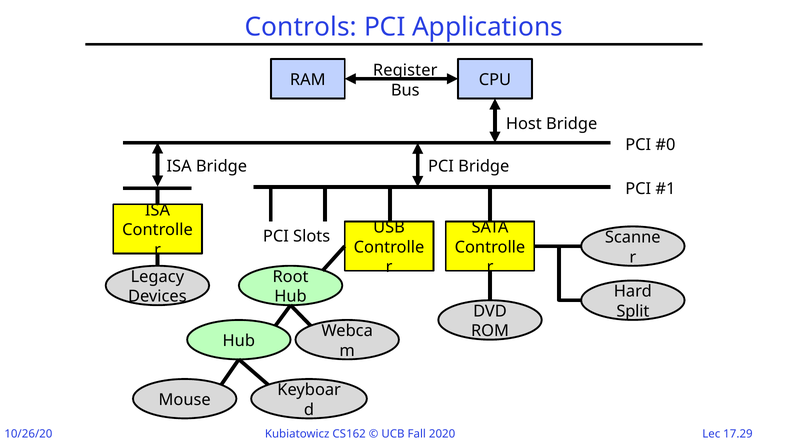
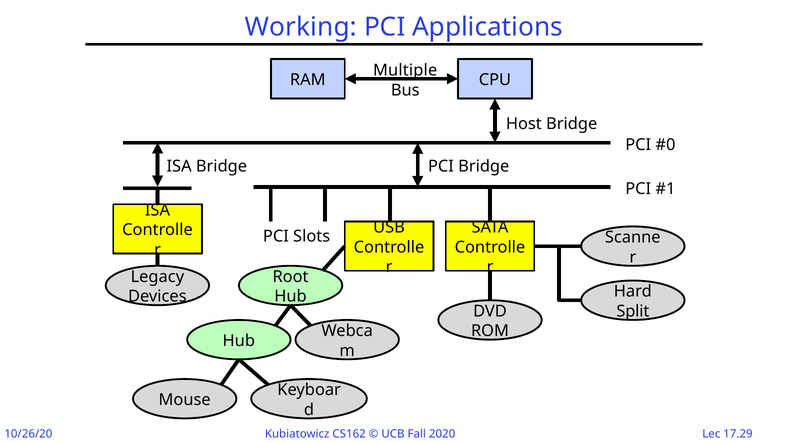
Controls: Controls -> Working (301, 27)
Register: Register -> Multiple (405, 71)
